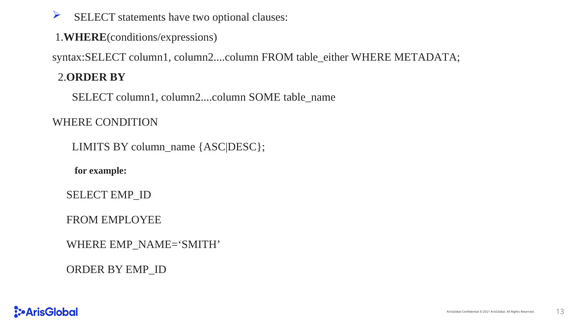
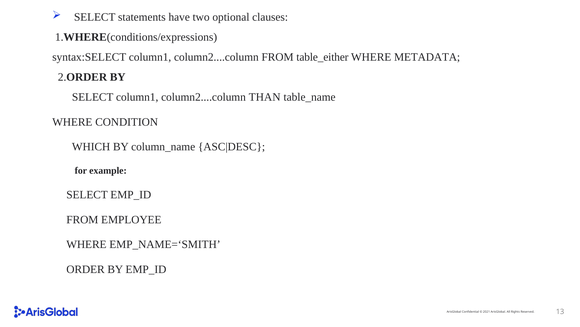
SOME: SOME -> THAN (265, 97)
LIMITS: LIMITS -> WHICH (91, 147)
